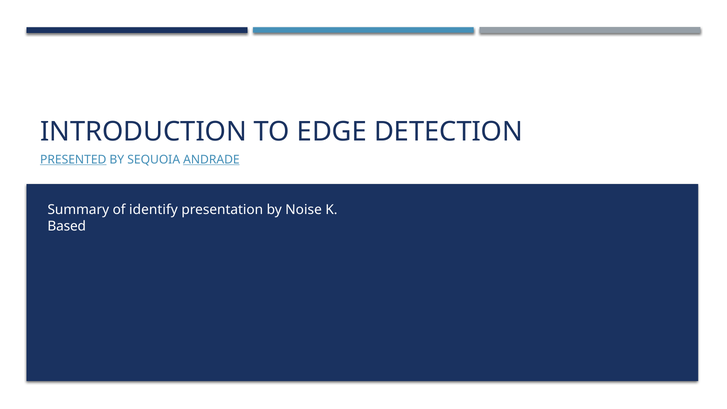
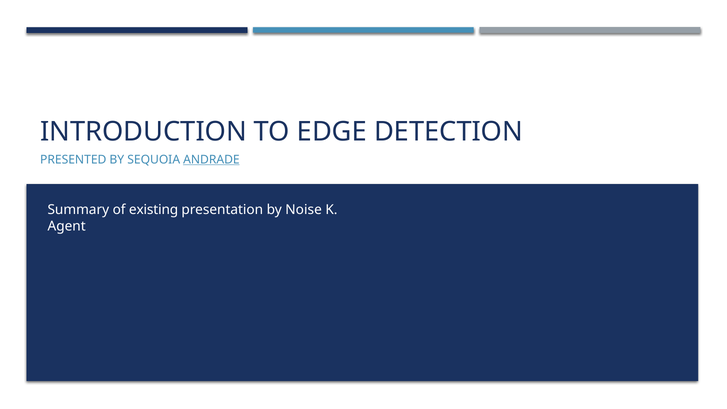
PRESENTED underline: present -> none (73, 160)
identify: identify -> existing (154, 210)
Based: Based -> Agent (67, 226)
